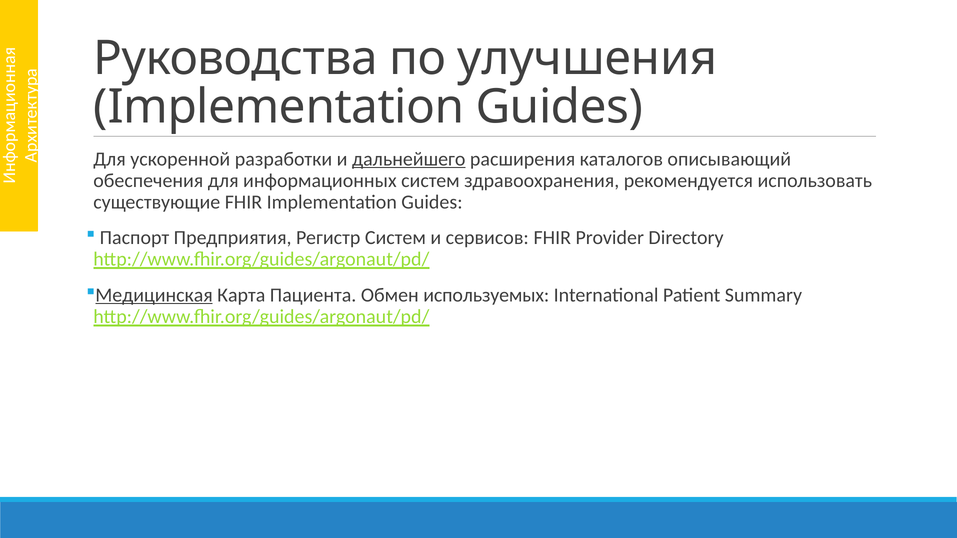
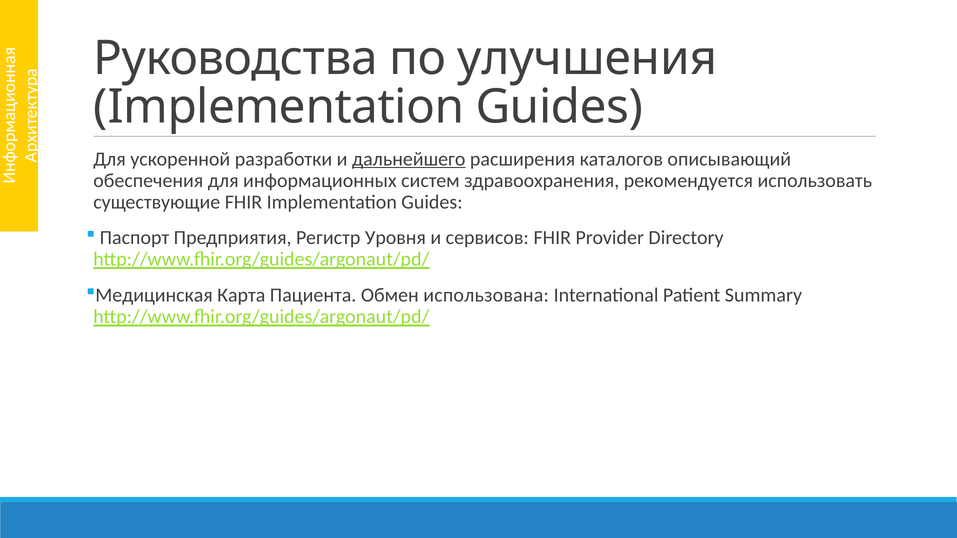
Регистр Систем: Систем -> Уровня (395, 238)
Медицинская underline: present -> none (154, 295)
используемых: используемых -> использована (486, 295)
